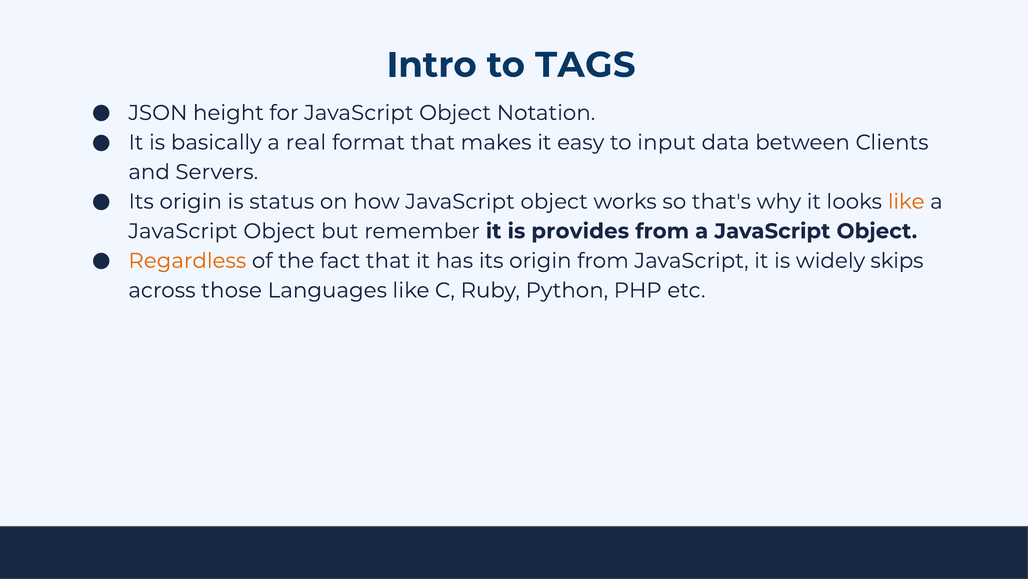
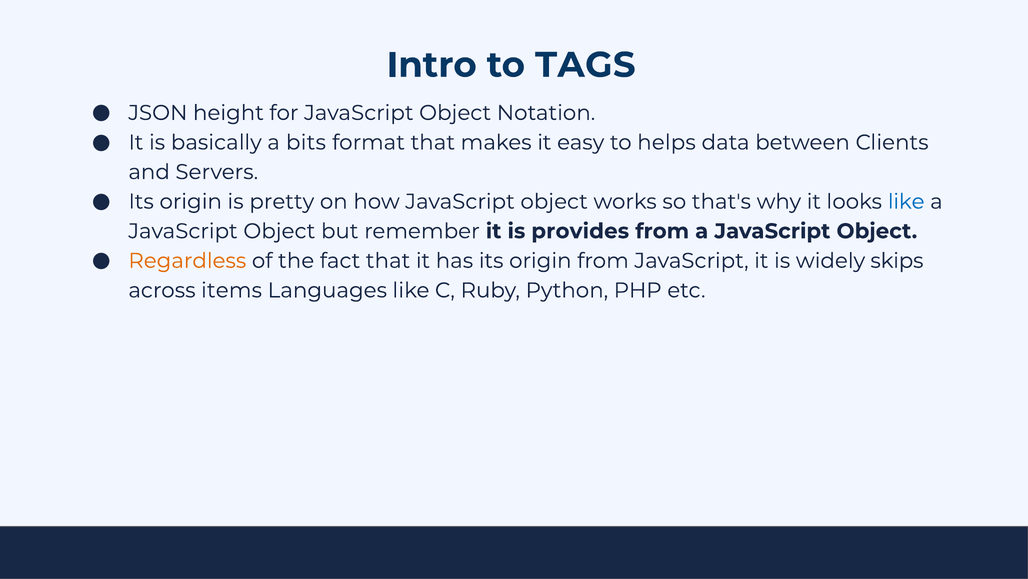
real: real -> bits (306, 142)
input: input -> helps (666, 142)
status: status -> pretty (282, 201)
like colour: orange -> blue (906, 201)
those: those -> items (232, 290)
